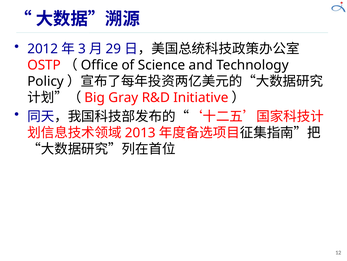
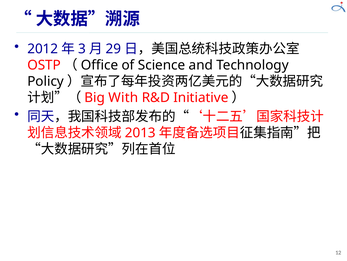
Gray: Gray -> With (123, 97)
